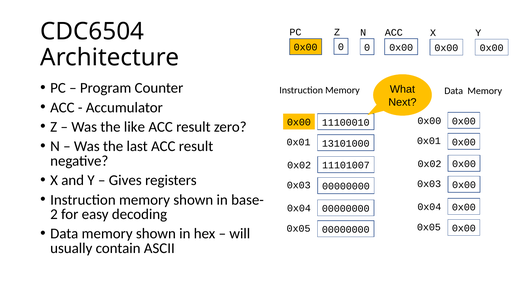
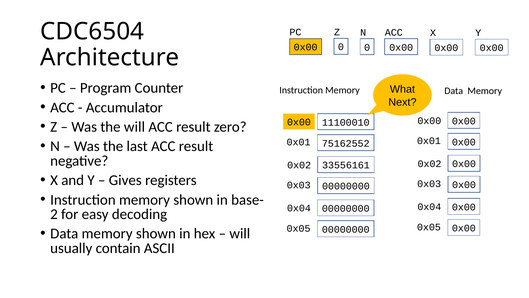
the like: like -> will (134, 127)
13101000: 13101000 -> 75162552 (346, 143)
11101007: 11101007 -> 33556161 (346, 165)
